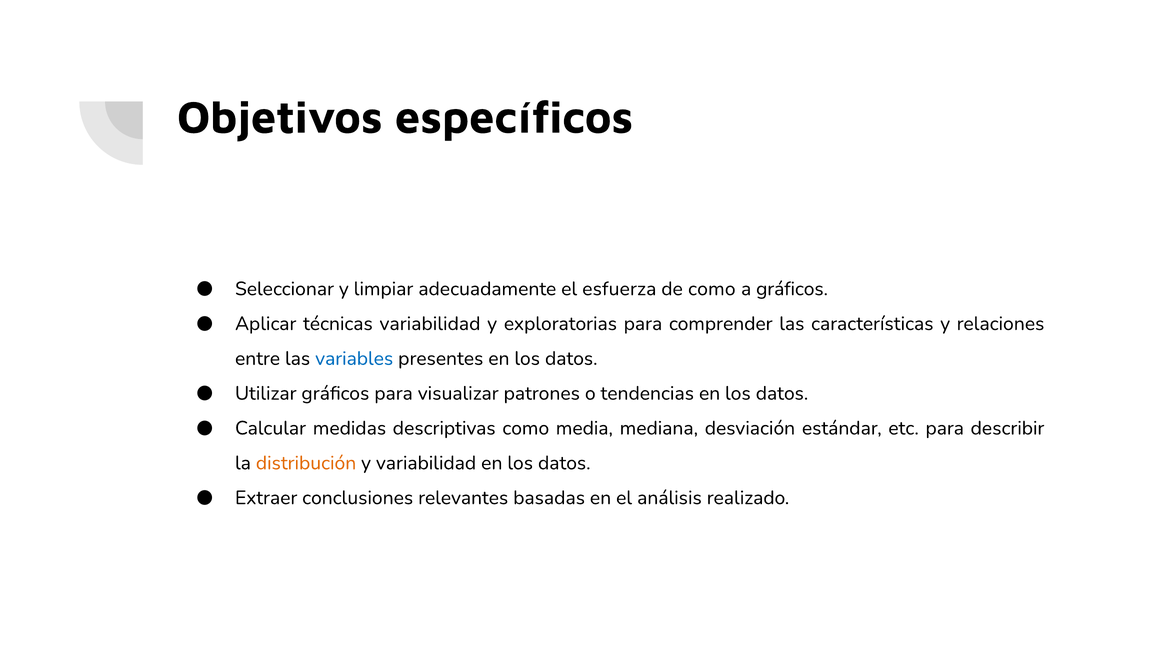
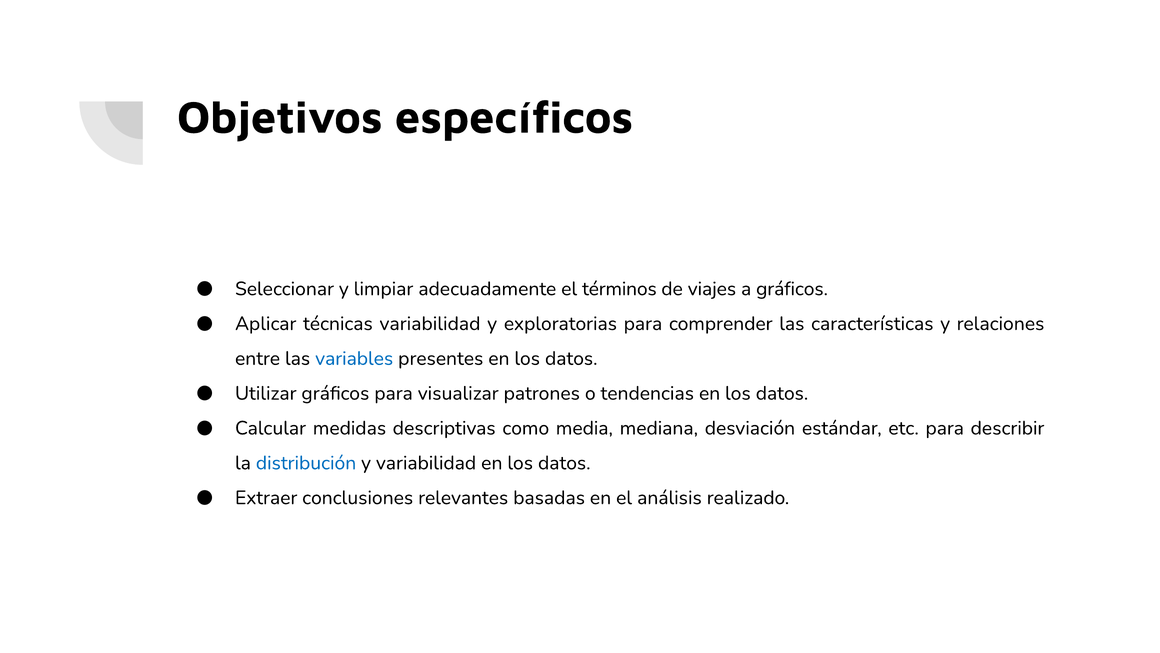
esfuerza: esfuerza -> términos (619, 289)
de como: como -> viajes (712, 289)
distribución colour: orange -> blue (306, 463)
